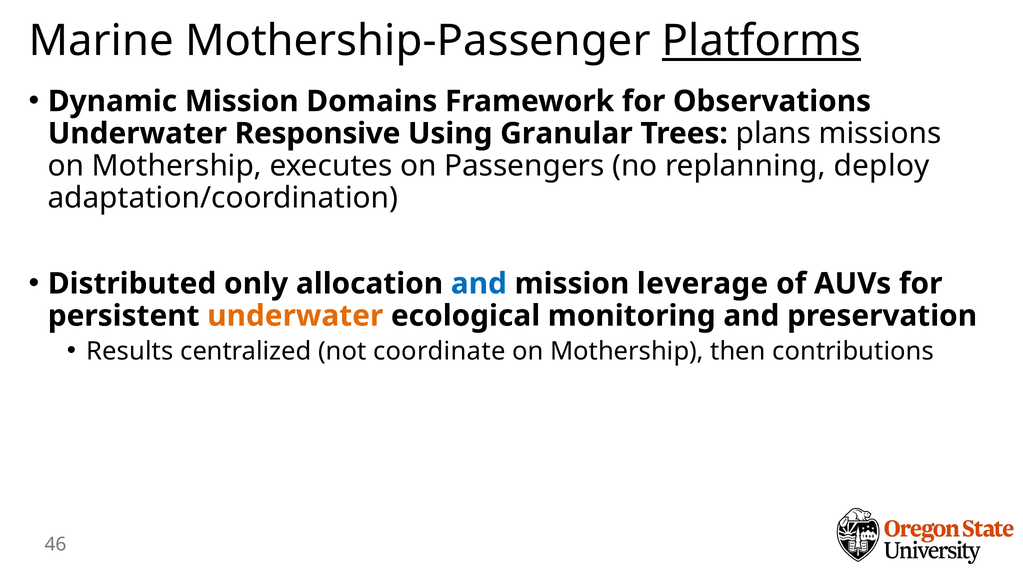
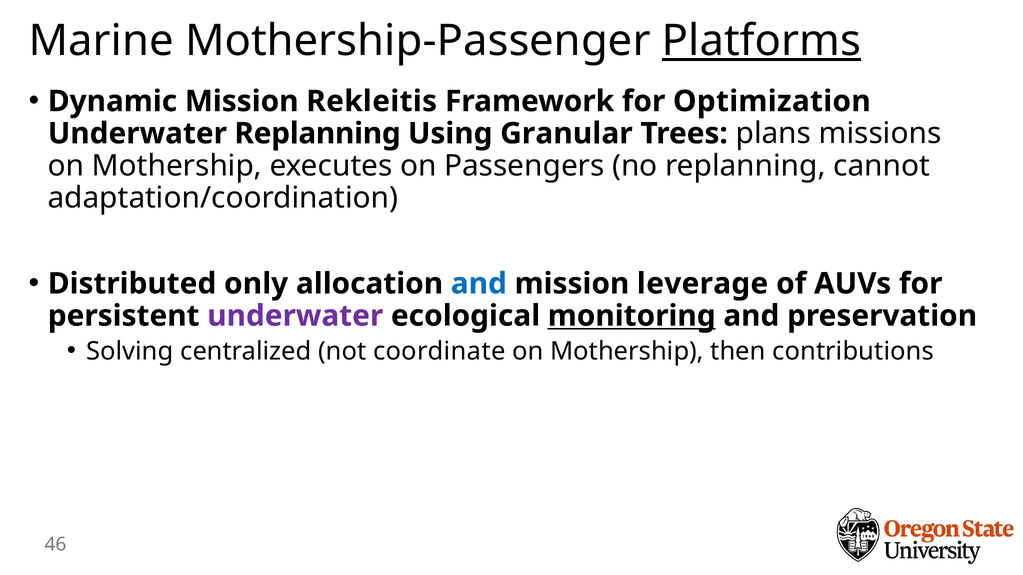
Domains: Domains -> Rekleitis (372, 101)
Observations: Observations -> Optimization (772, 101)
Underwater Responsive: Responsive -> Replanning (318, 134)
deploy: deploy -> cannot (882, 166)
underwater colour: orange -> purple (295, 316)
monitoring underline: none -> present (632, 316)
Results: Results -> Solving (130, 351)
